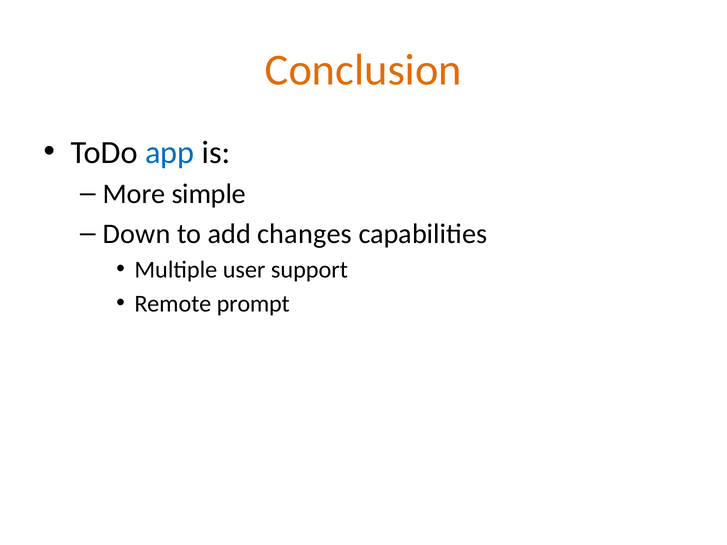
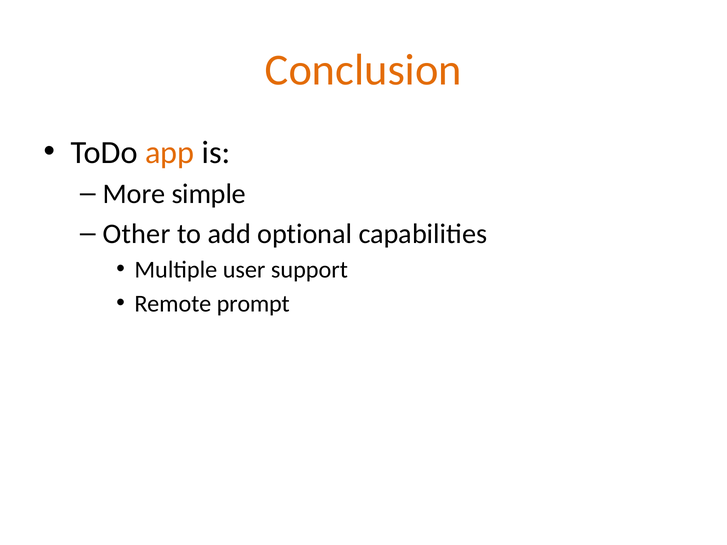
app colour: blue -> orange (170, 153)
Down: Down -> Other (137, 234)
changes: changes -> optional (305, 234)
